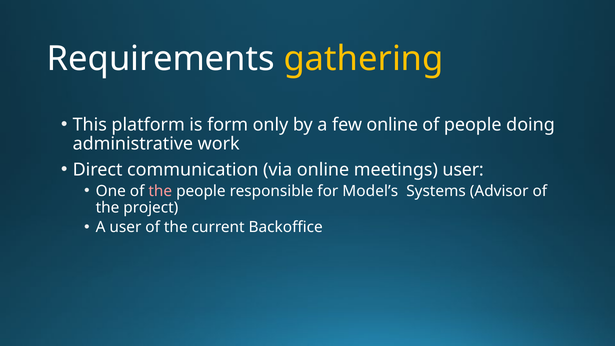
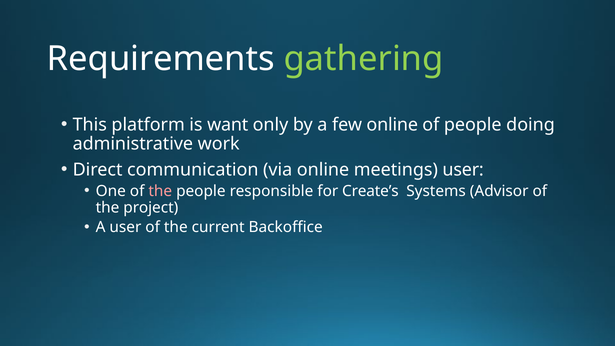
gathering colour: yellow -> light green (364, 59)
form: form -> want (228, 125)
Model’s: Model’s -> Create’s (370, 191)
